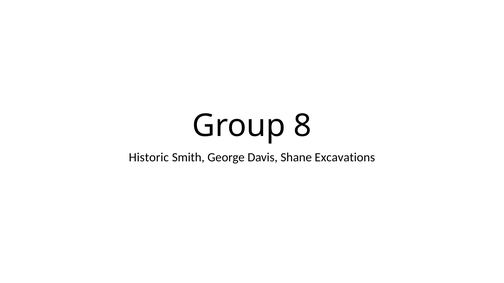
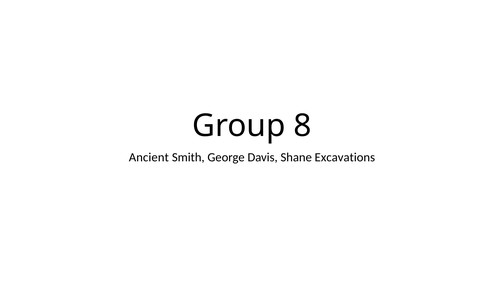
Historic: Historic -> Ancient (149, 158)
